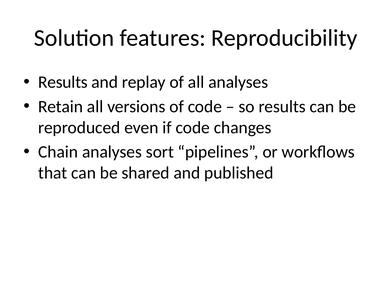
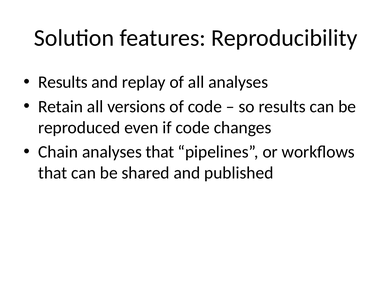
analyses sort: sort -> that (160, 152)
